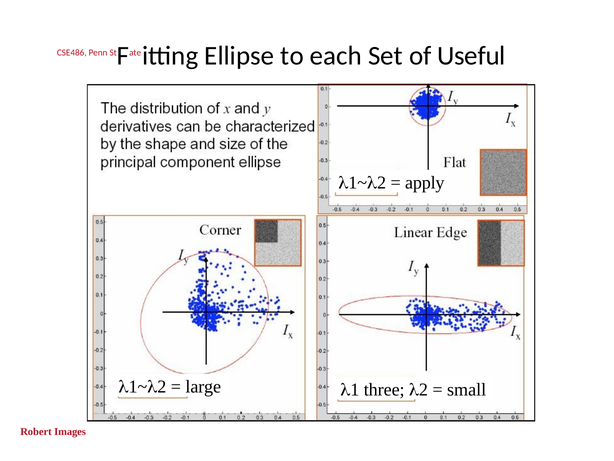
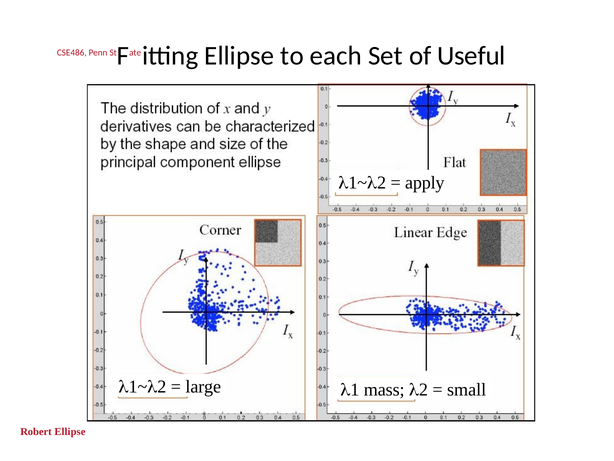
three: three -> mass (384, 389)
Robert Images: Images -> Ellipse (70, 431)
